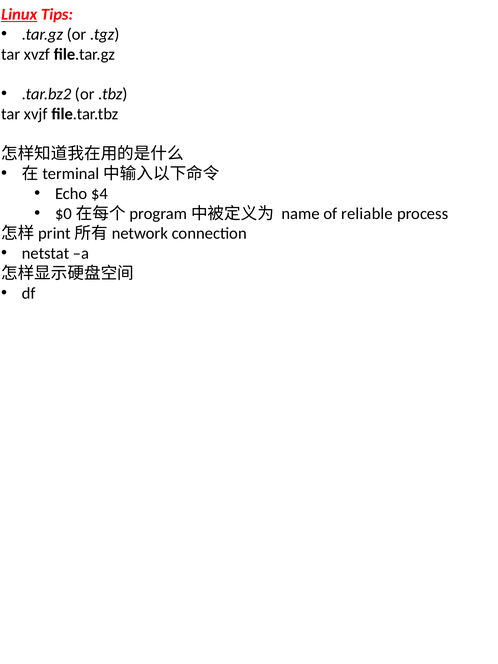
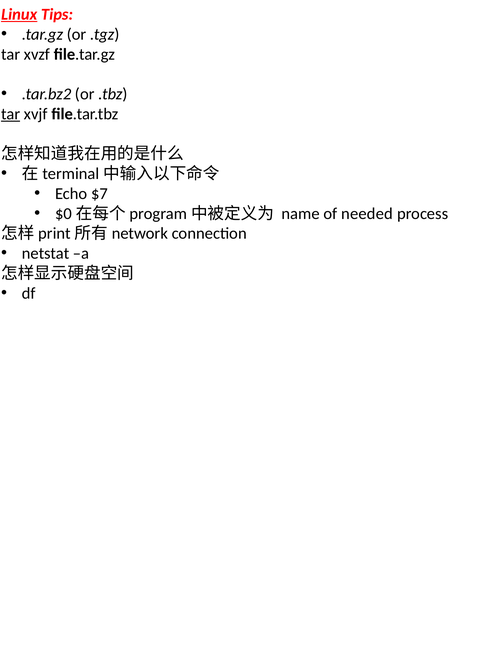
tar underline: none -> present (11, 114)
$4: $4 -> $7 (100, 194)
reliable: reliable -> needed (367, 214)
